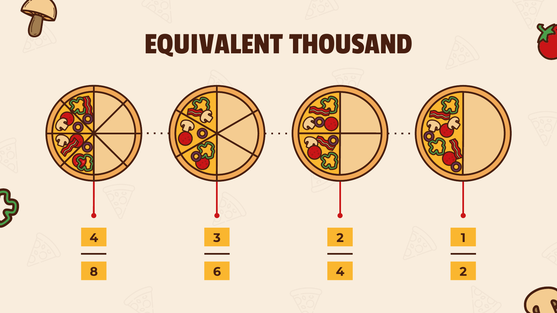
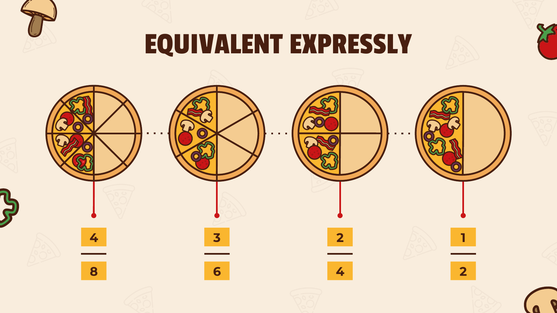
THOUSAND: THOUSAND -> EXPRESSLY (351, 43)
